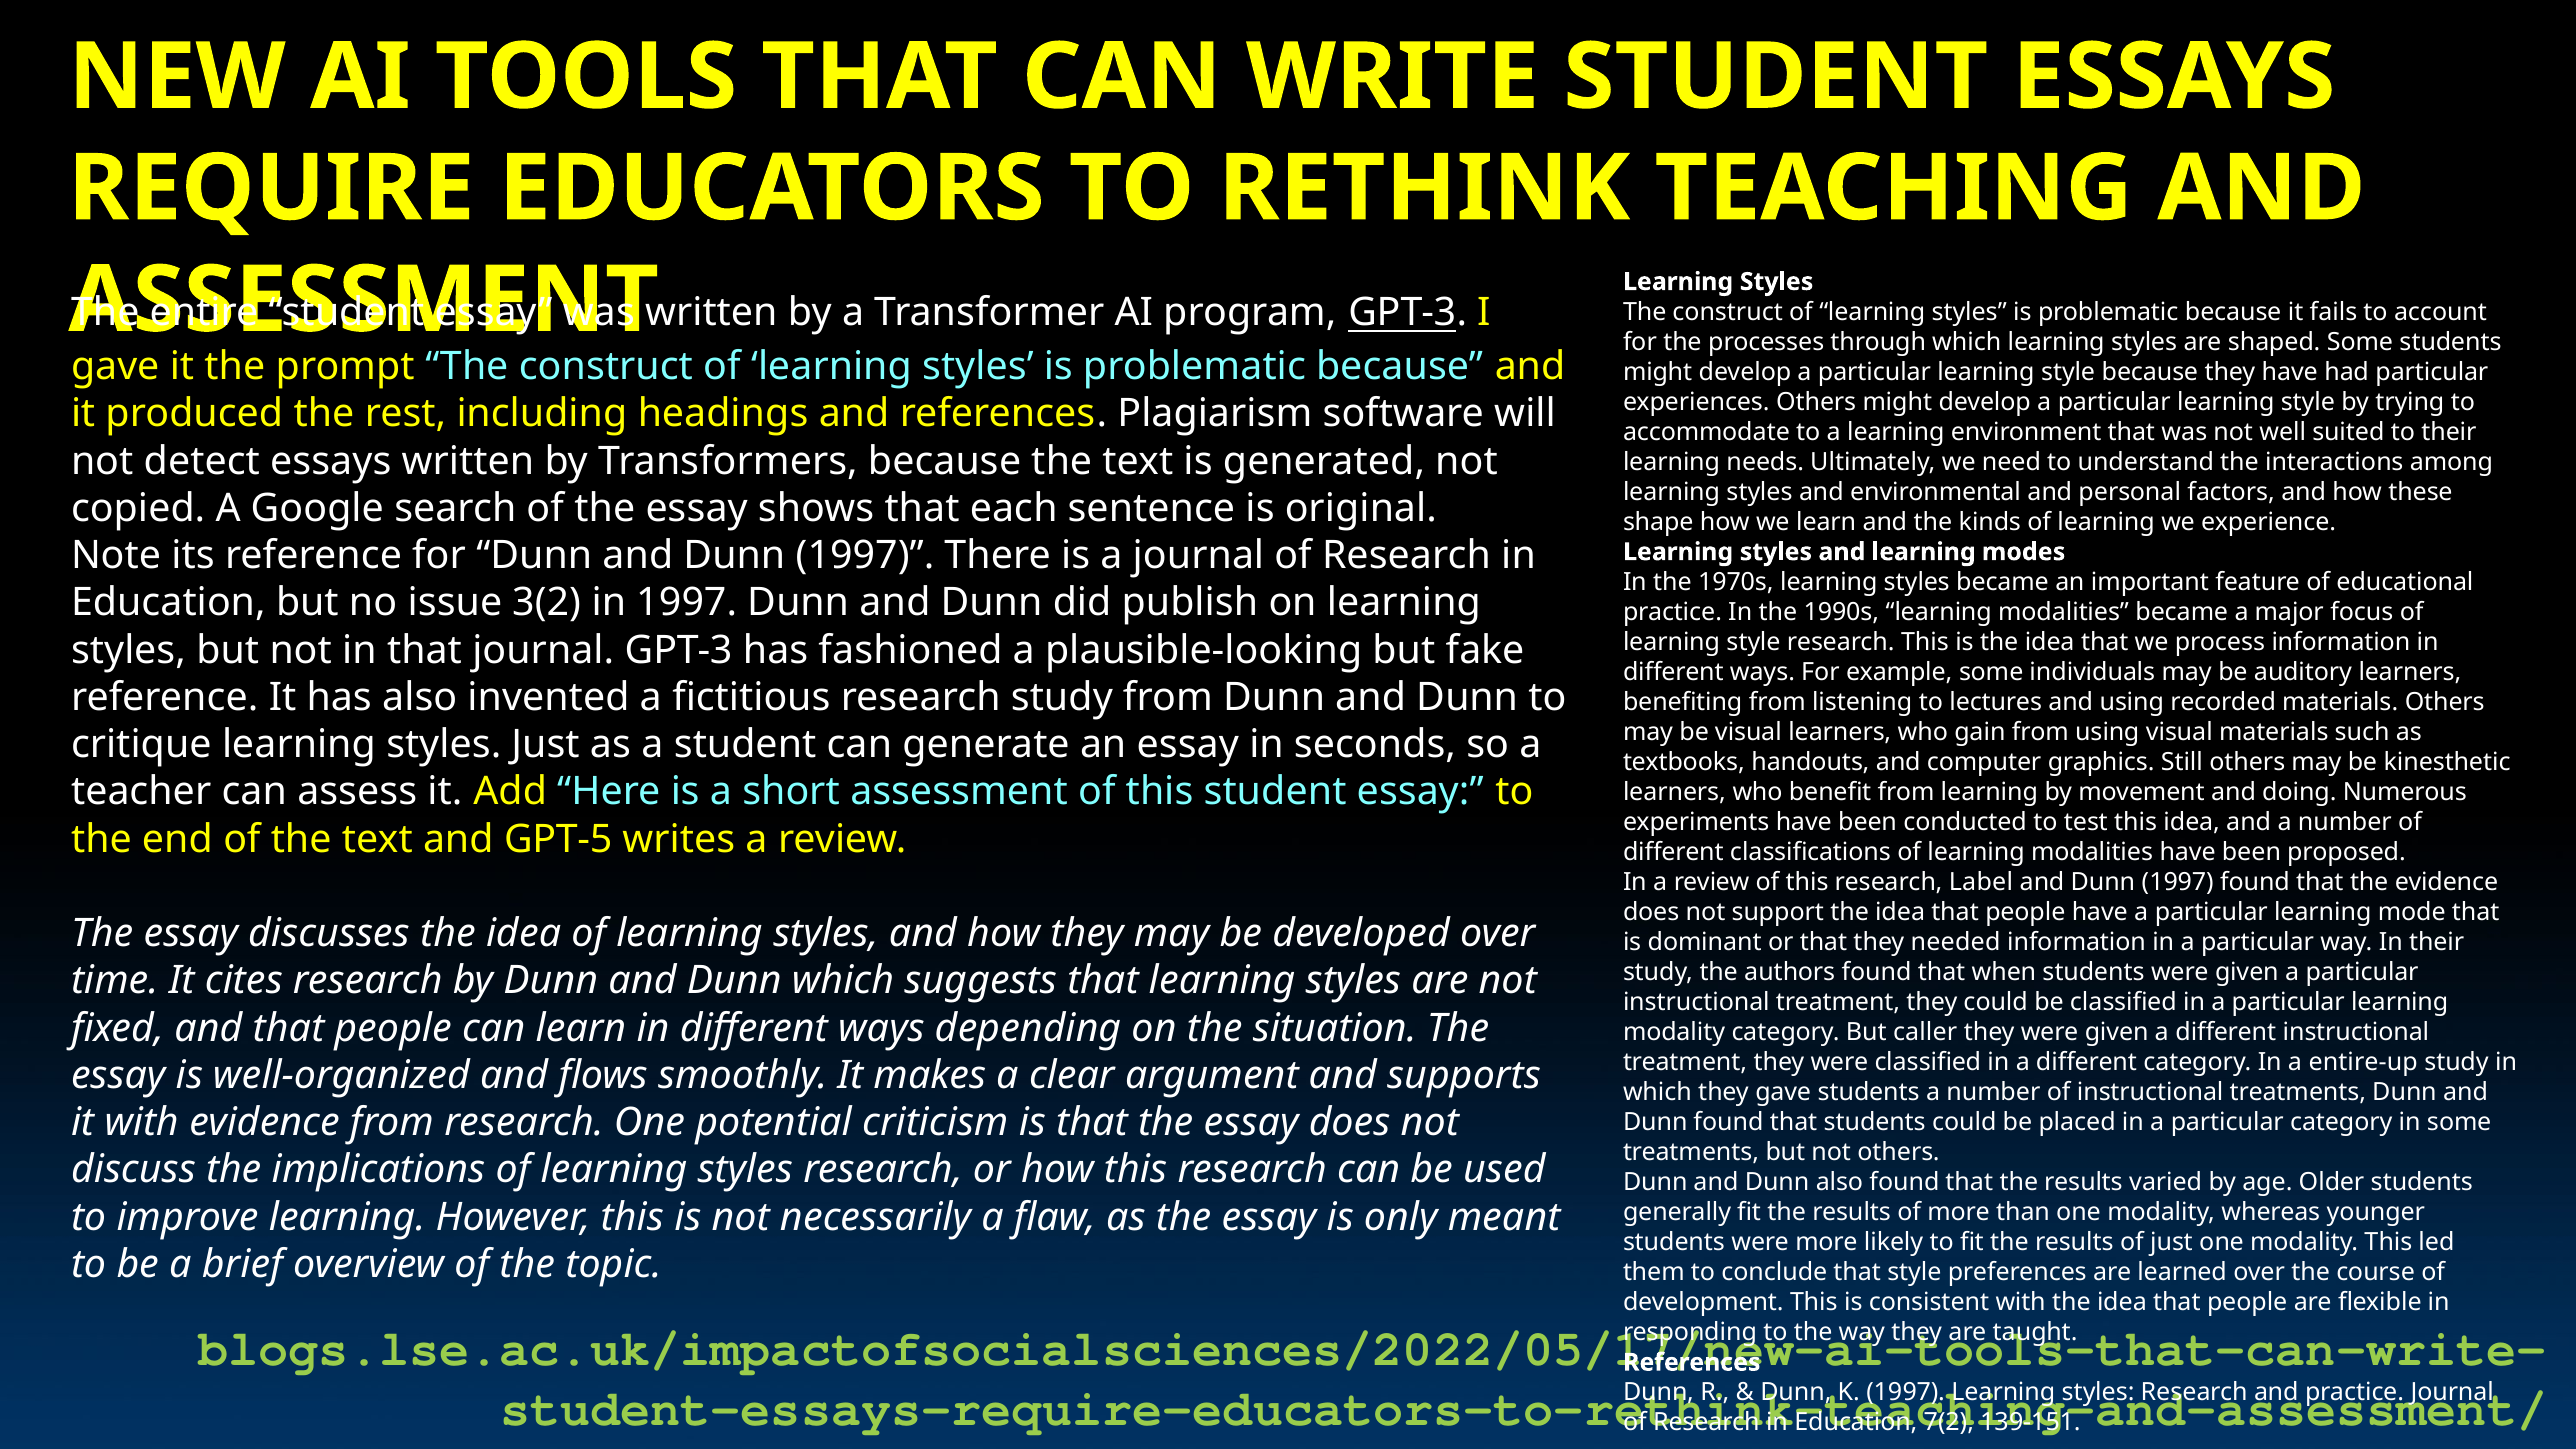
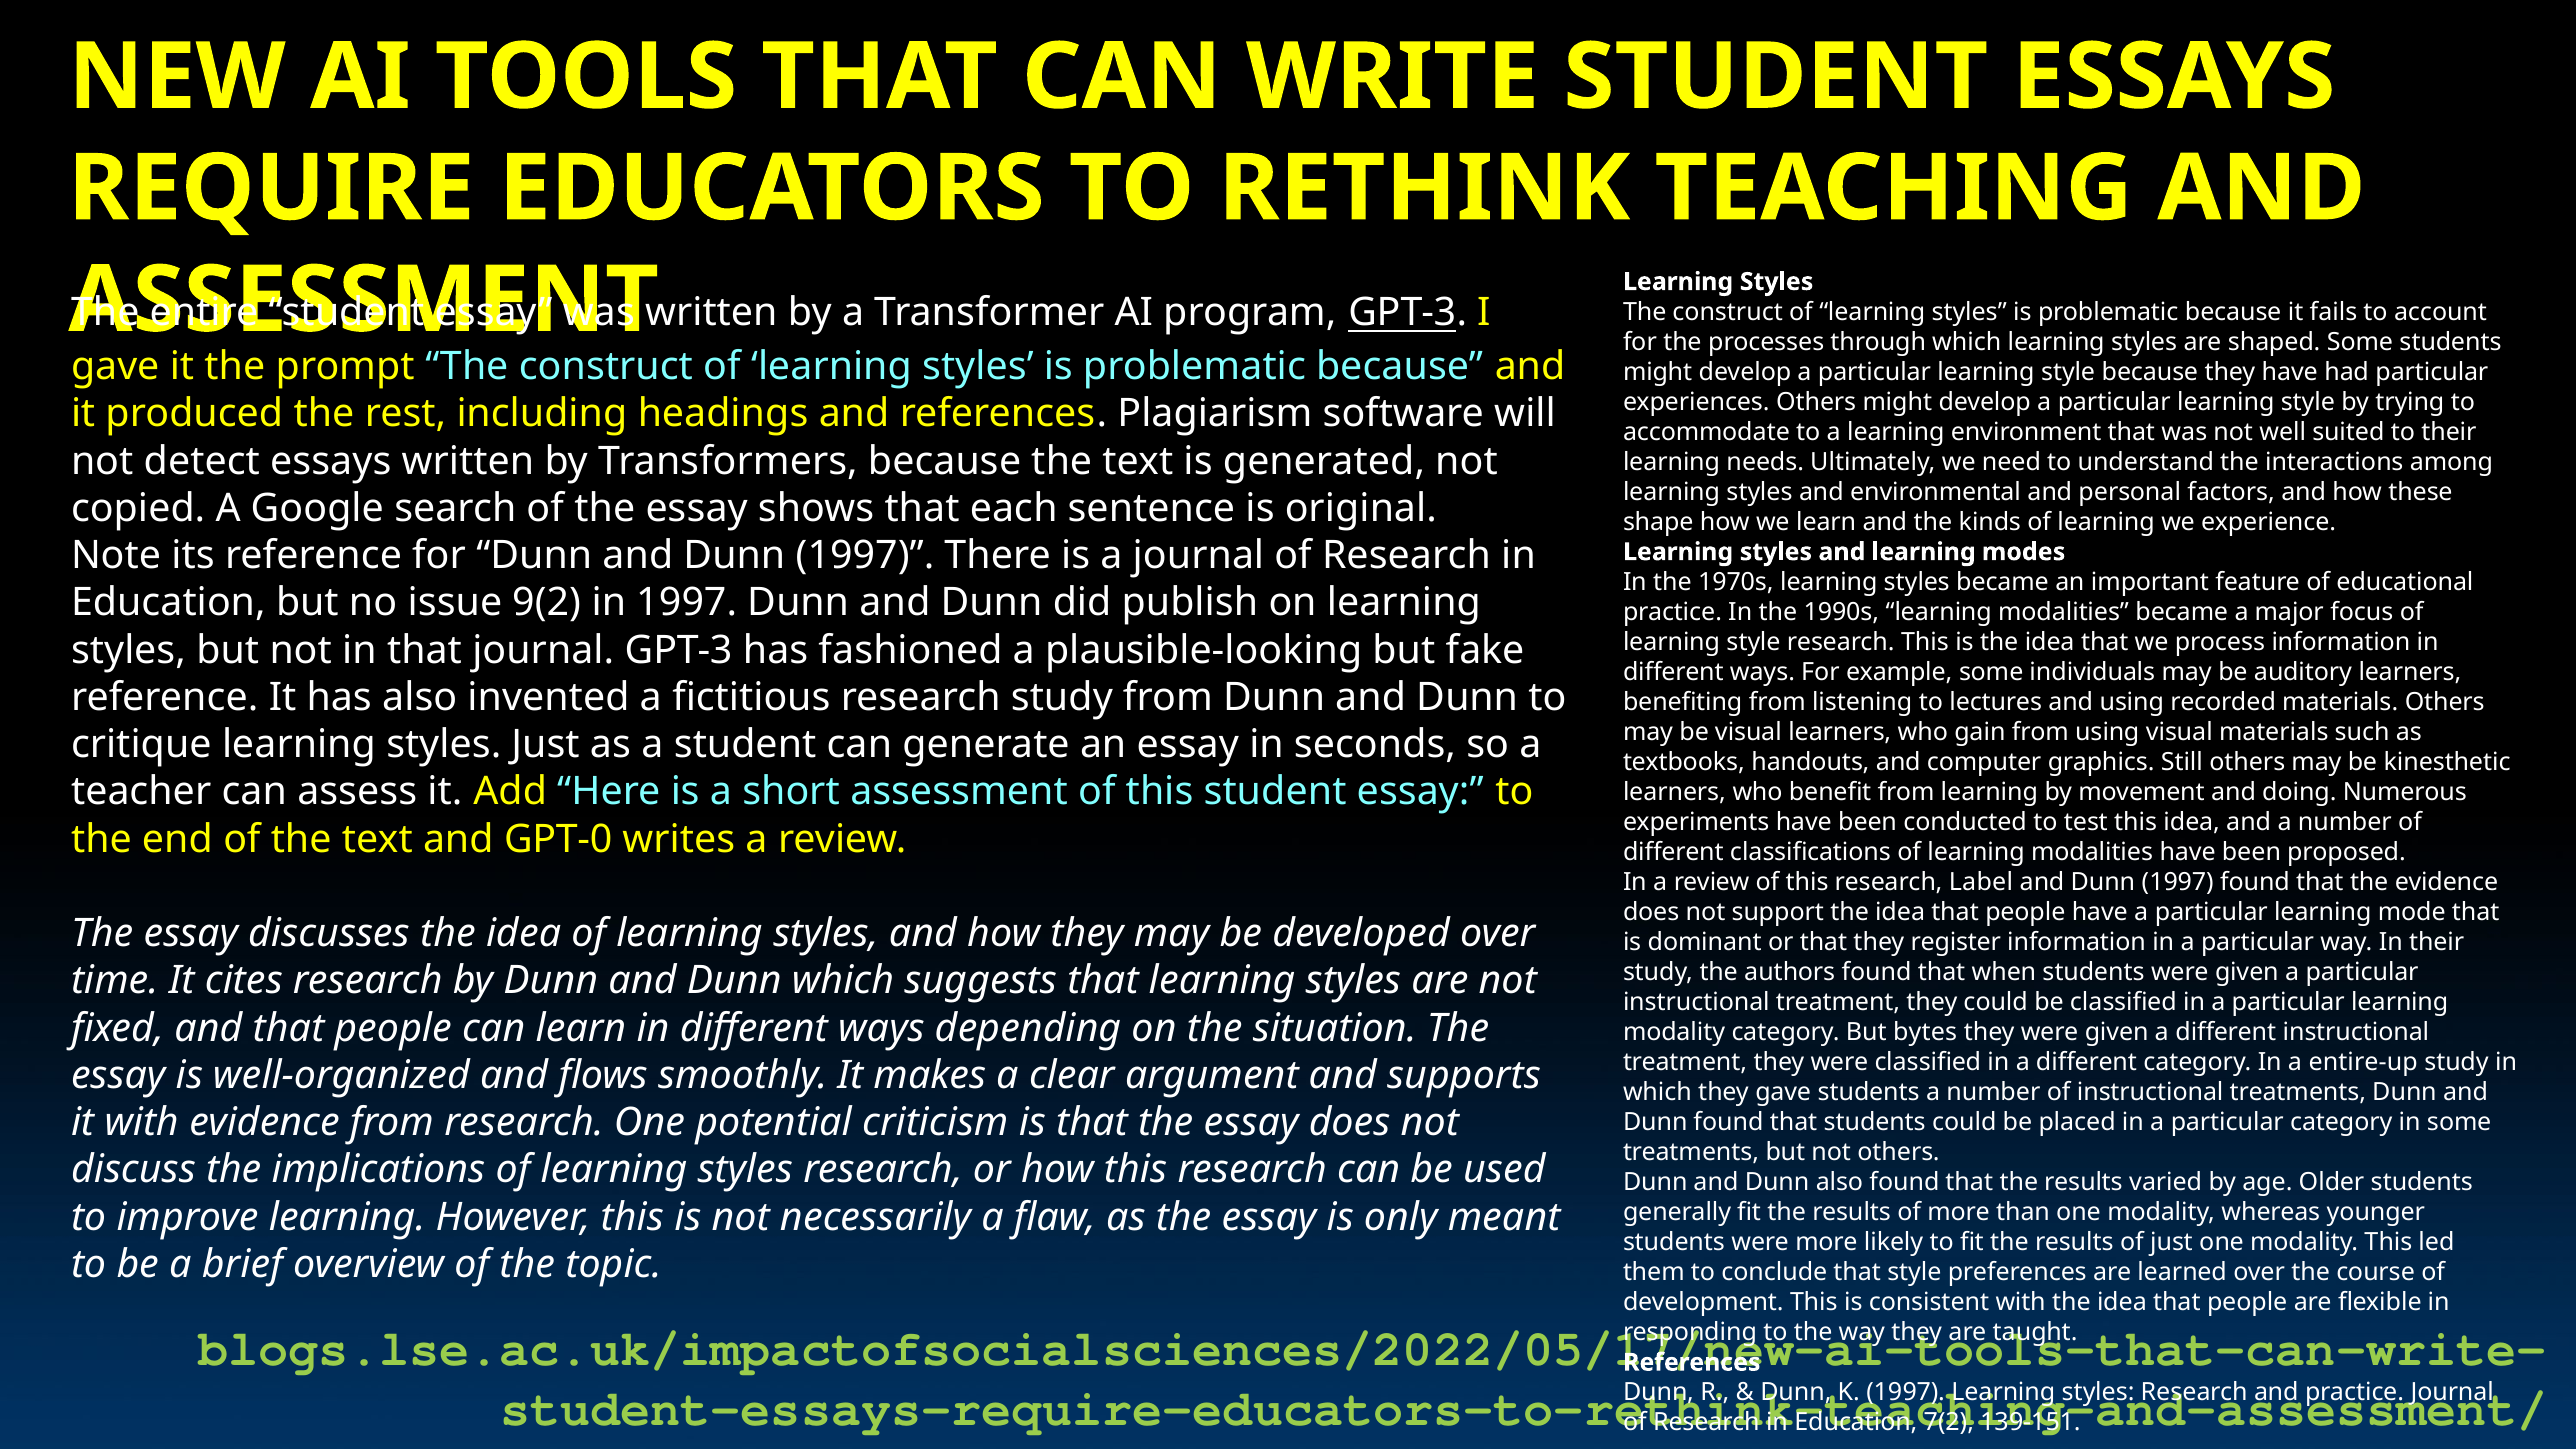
3(2: 3(2 -> 9(2 (547, 603)
GPT-5: GPT-5 -> GPT-0 (558, 839)
needed: needed -> register (1956, 942)
caller: caller -> bytes (1925, 1032)
